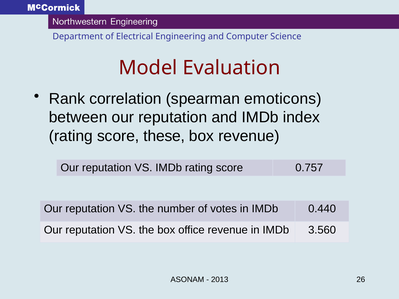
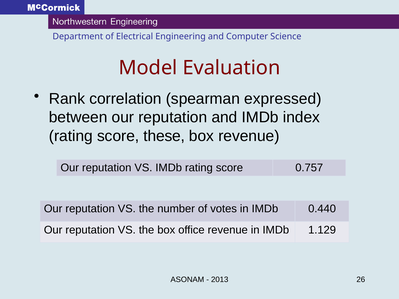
emoticons: emoticons -> expressed (283, 99)
3.560: 3.560 -> 1.129 (322, 230)
